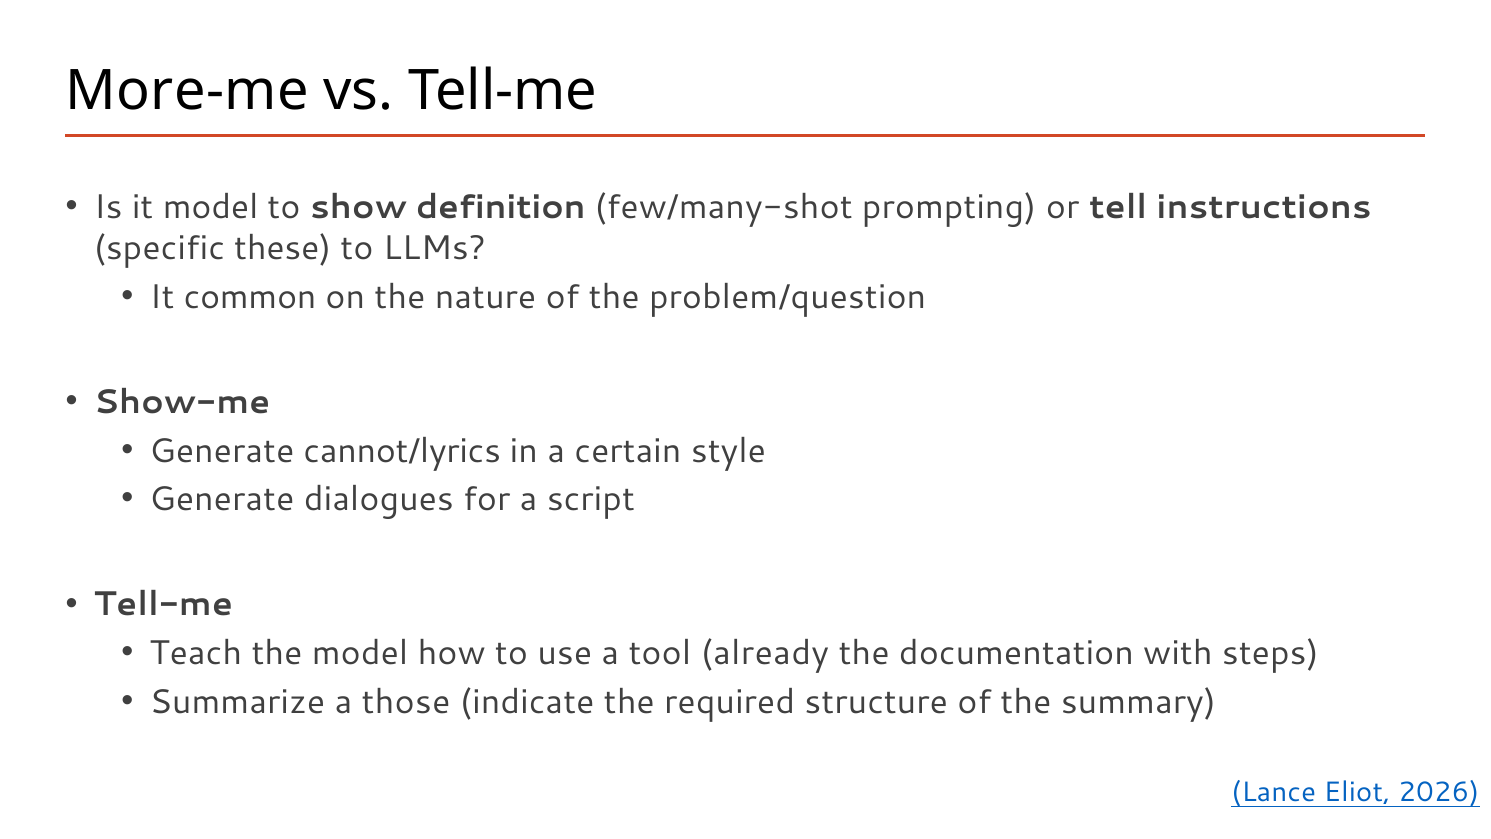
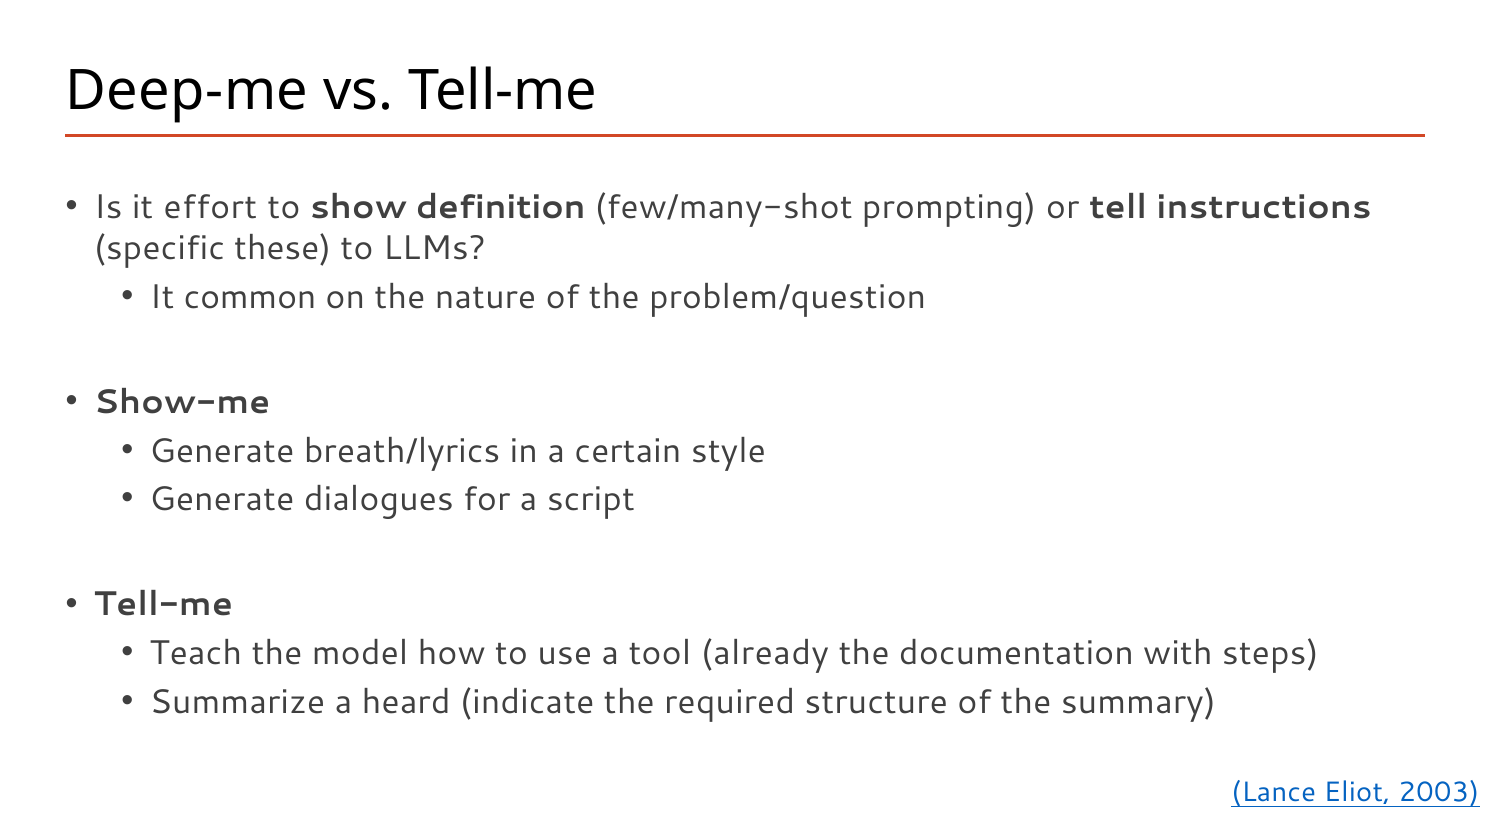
More-me: More-me -> Deep-me (187, 91)
it model: model -> effort (210, 207)
cannot/lyrics: cannot/lyrics -> breath/lyrics (402, 451)
those: those -> heard (406, 702)
2026: 2026 -> 2003 (1439, 792)
